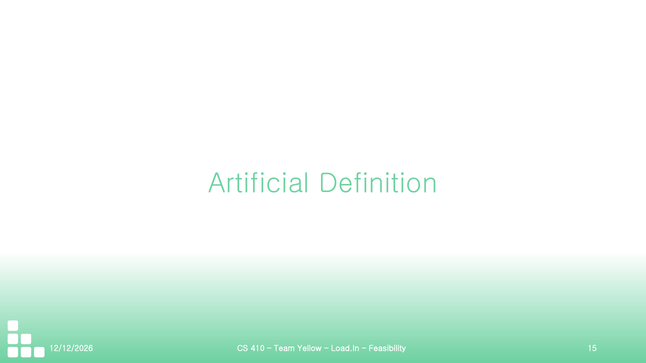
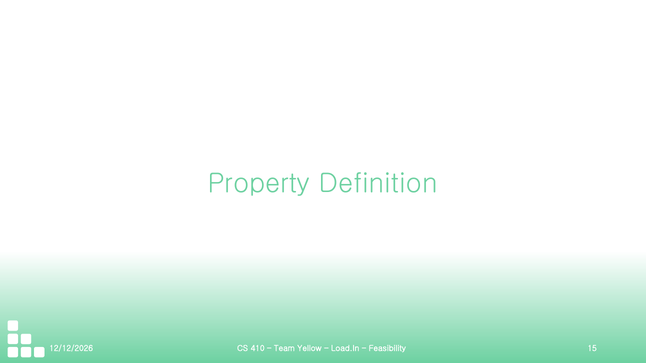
Artificial: Artificial -> Property (259, 184)
